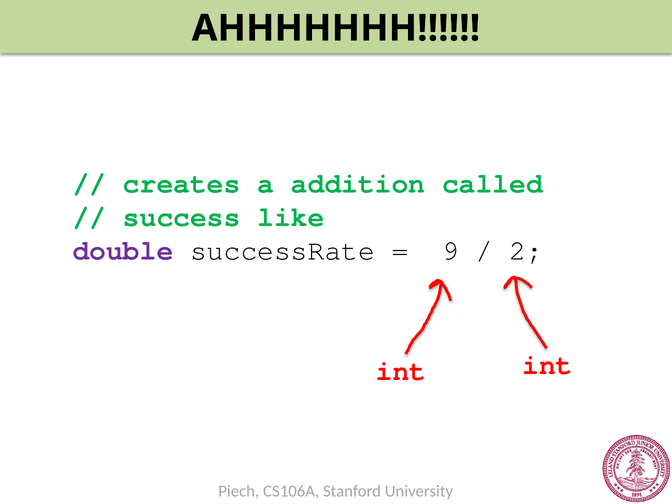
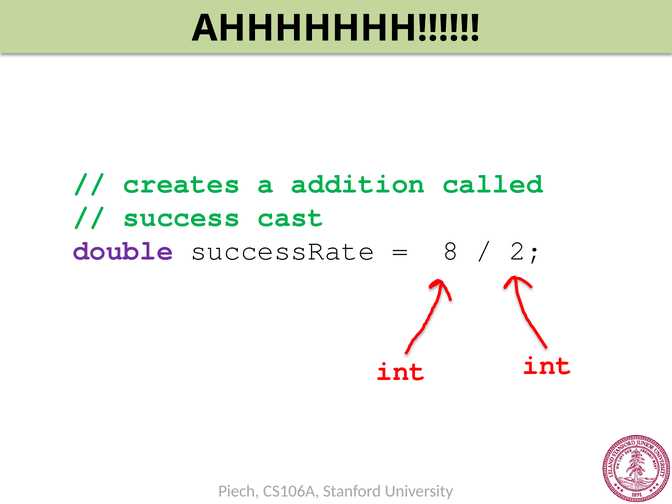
like: like -> cast (291, 217)
9: 9 -> 8 (451, 251)
